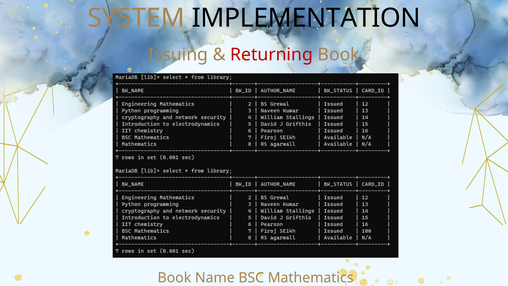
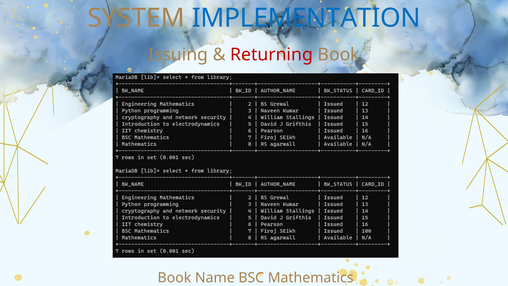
IMPLEMENTATION colour: black -> blue (306, 18)
